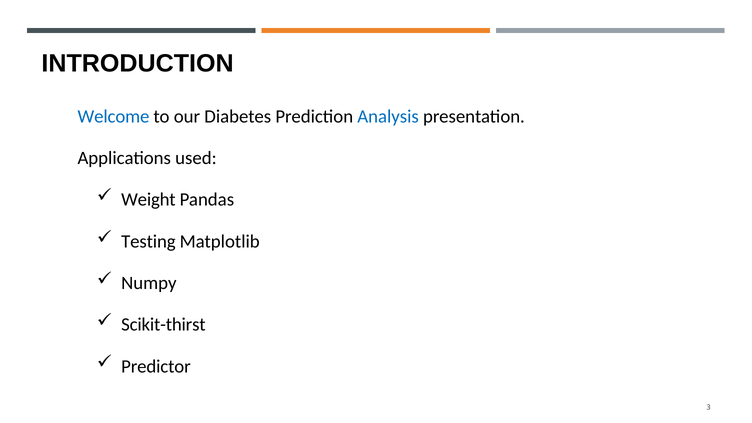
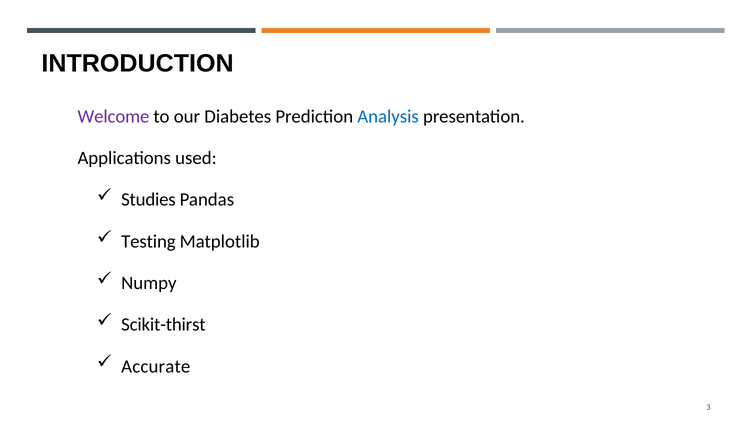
Welcome colour: blue -> purple (113, 116)
Weight: Weight -> Studies (148, 200)
Predictor: Predictor -> Accurate (156, 366)
